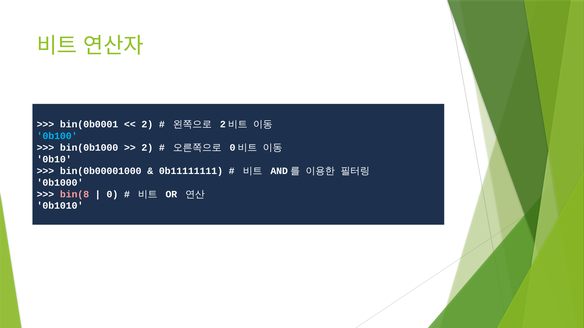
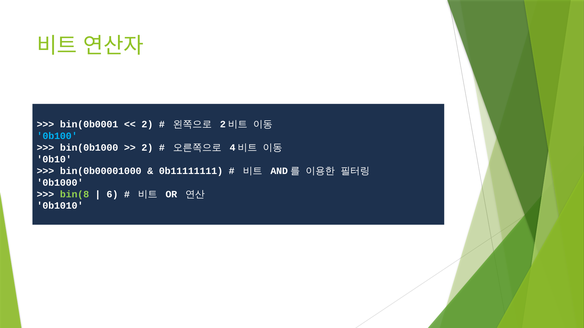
0: 0 -> 4 (233, 148)
bin(8 colour: pink -> light green (75, 194)
0: 0 -> 6 (112, 194)
